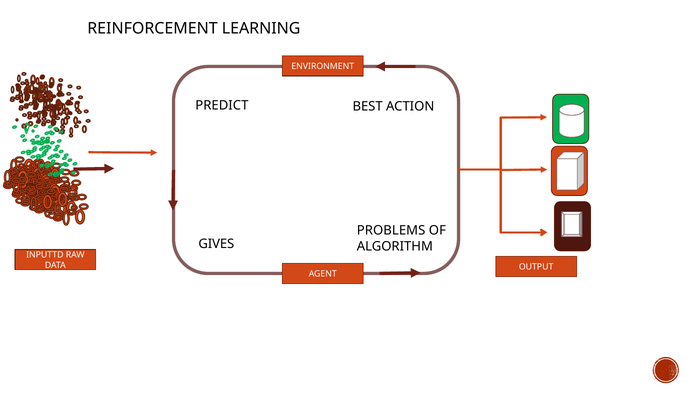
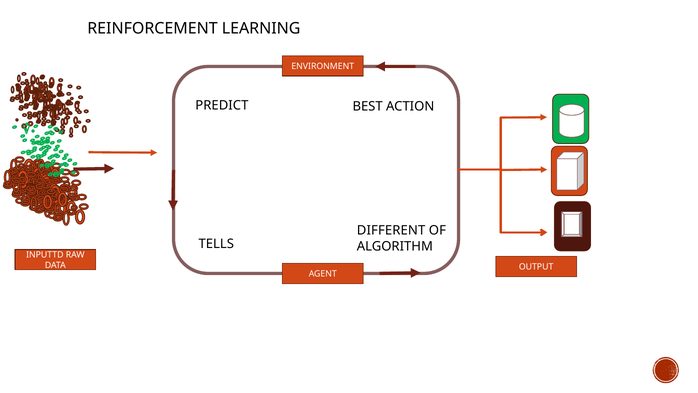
PROBLEMS: PROBLEMS -> DIFFERENT (391, 230)
GIVES: GIVES -> TELLS (216, 243)
